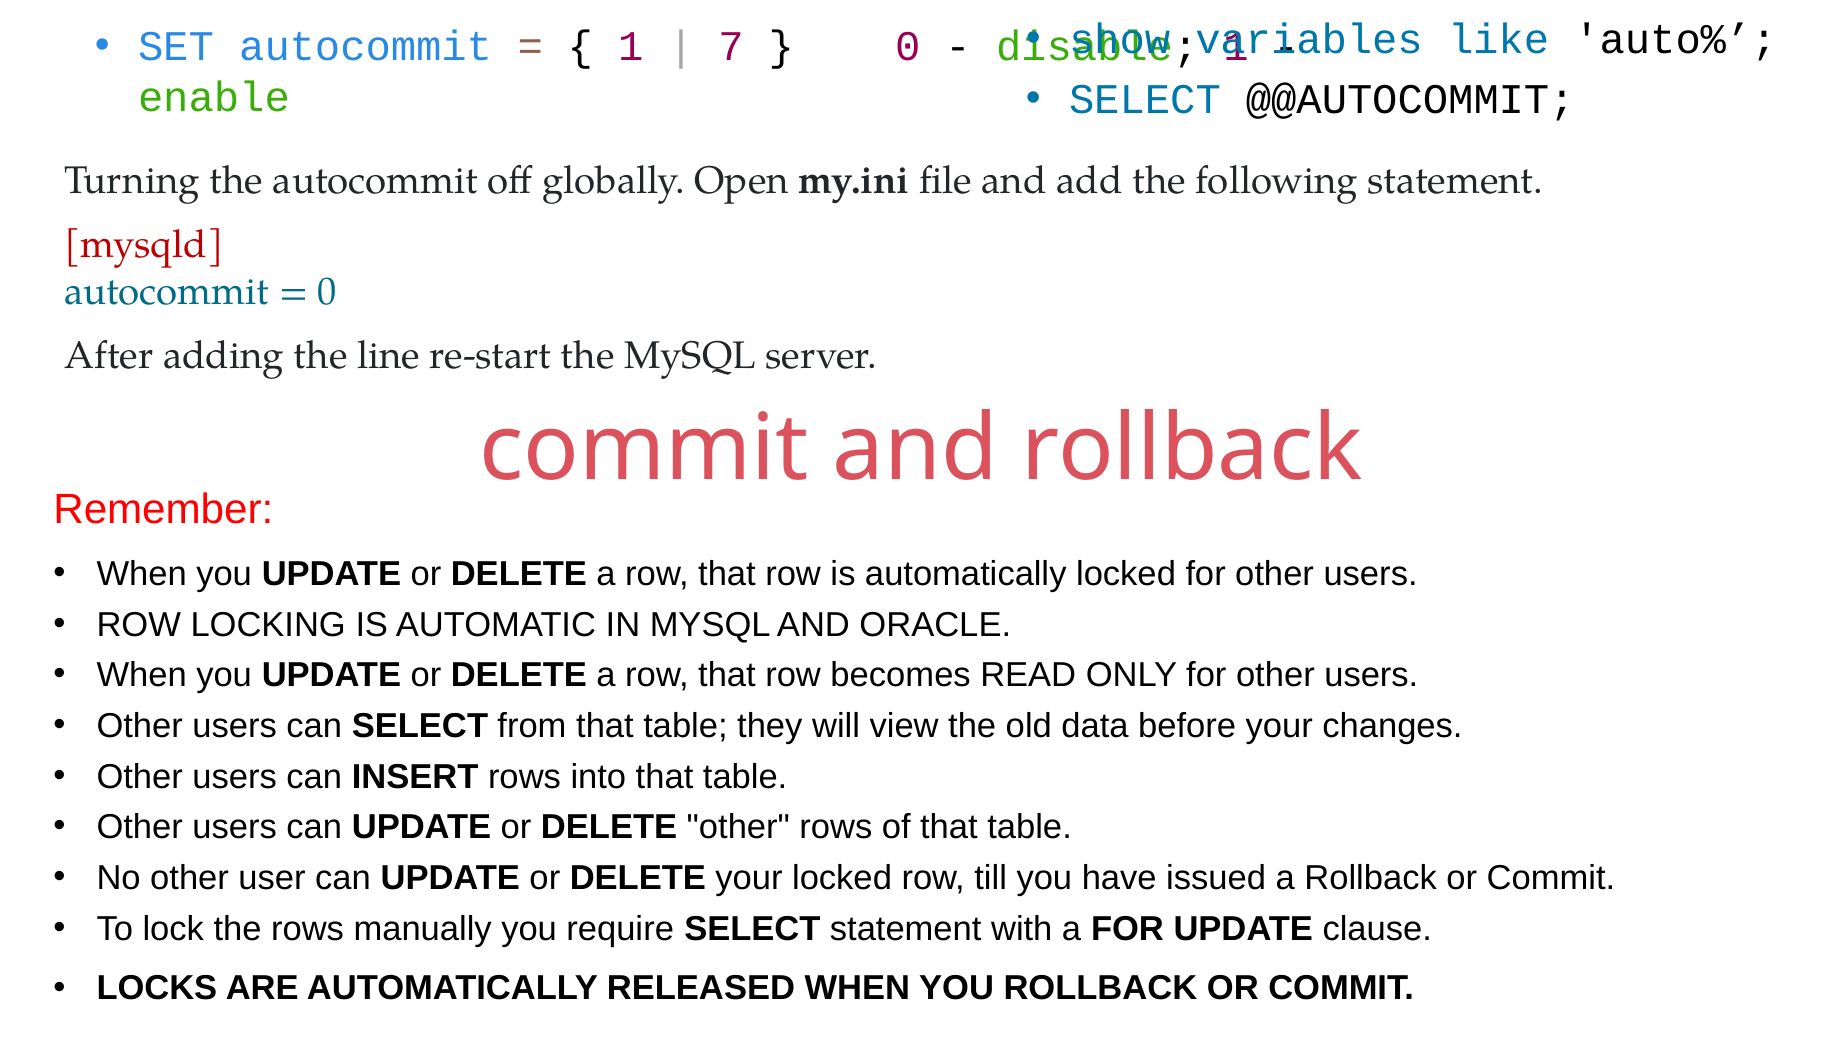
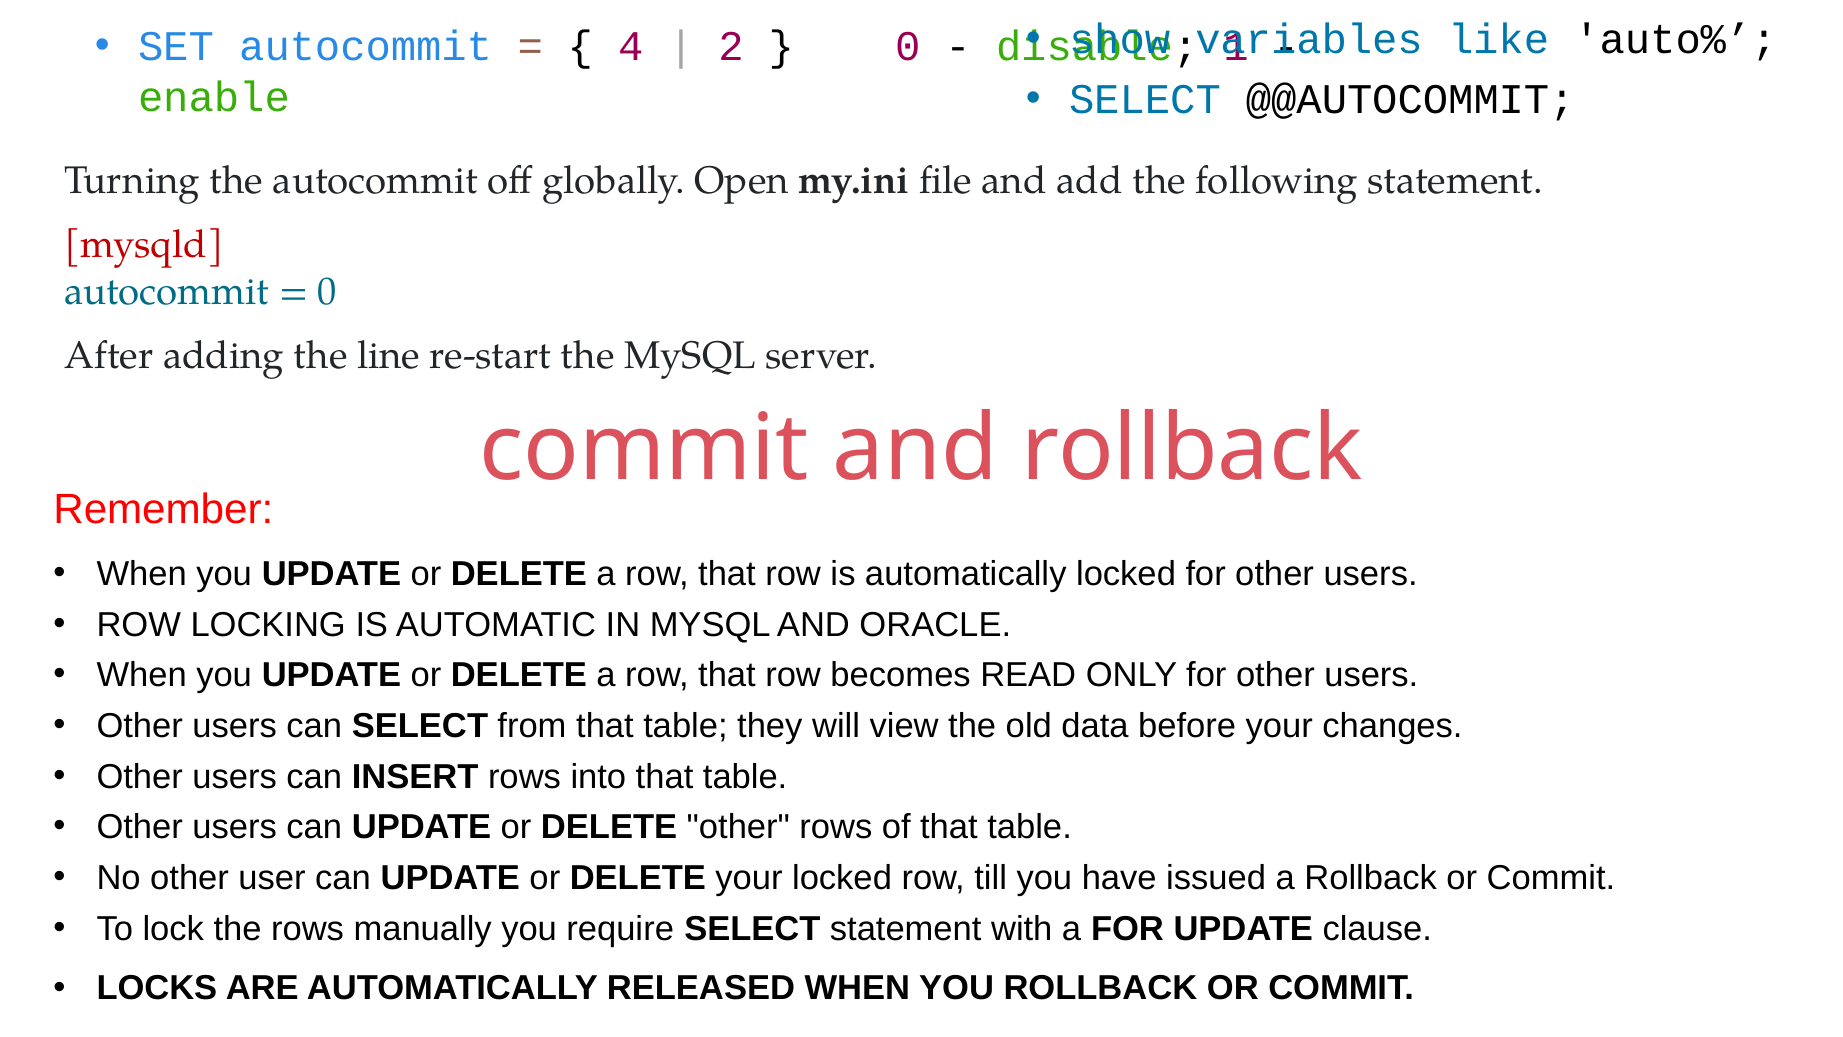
1: 1 -> 4 (631, 46)
7: 7 -> 2 (731, 46)
